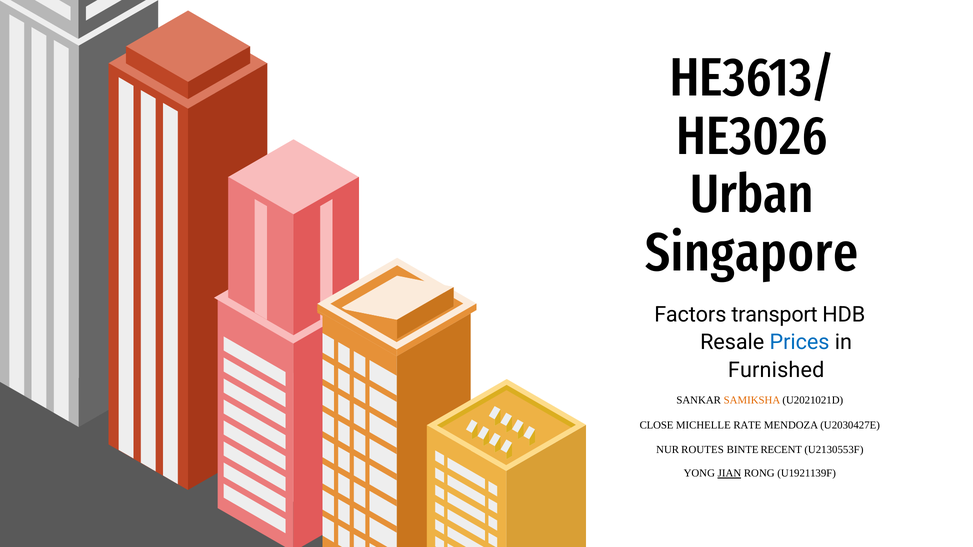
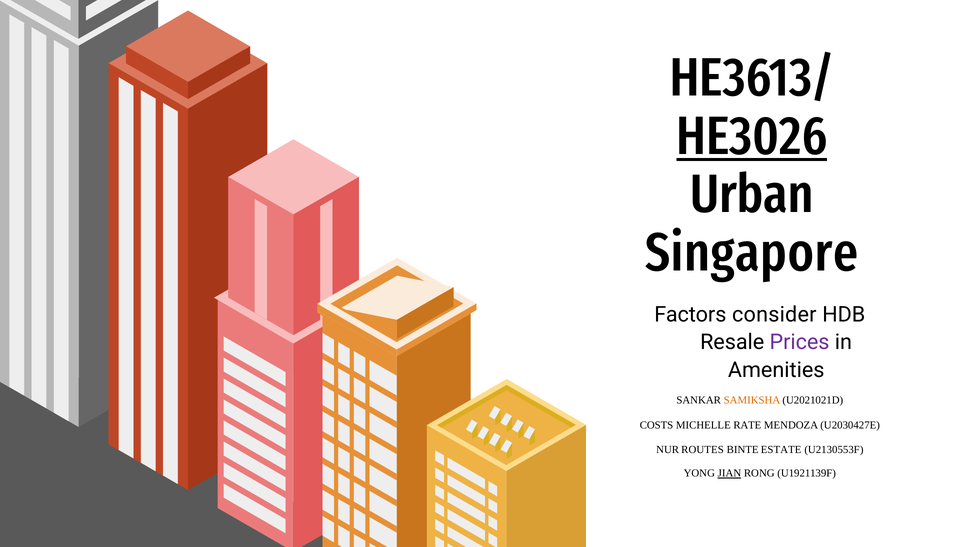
HE3026 underline: none -> present (752, 136)
transport: transport -> consider (774, 315)
Prices colour: blue -> purple (800, 342)
Furnished: Furnished -> Amenities (776, 370)
CLOSE: CLOSE -> COSTS (656, 425)
RECENT: RECENT -> ESTATE (781, 450)
